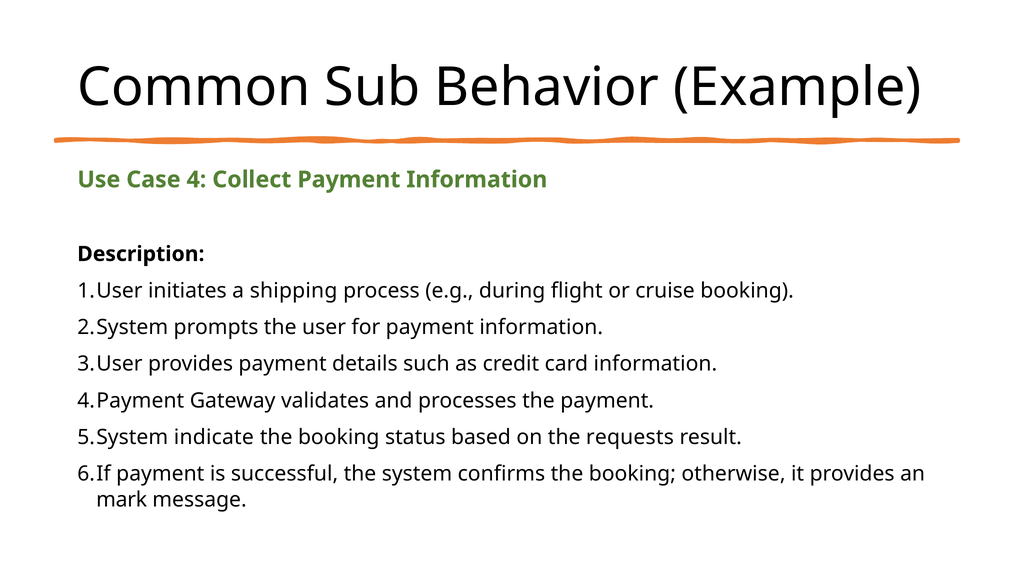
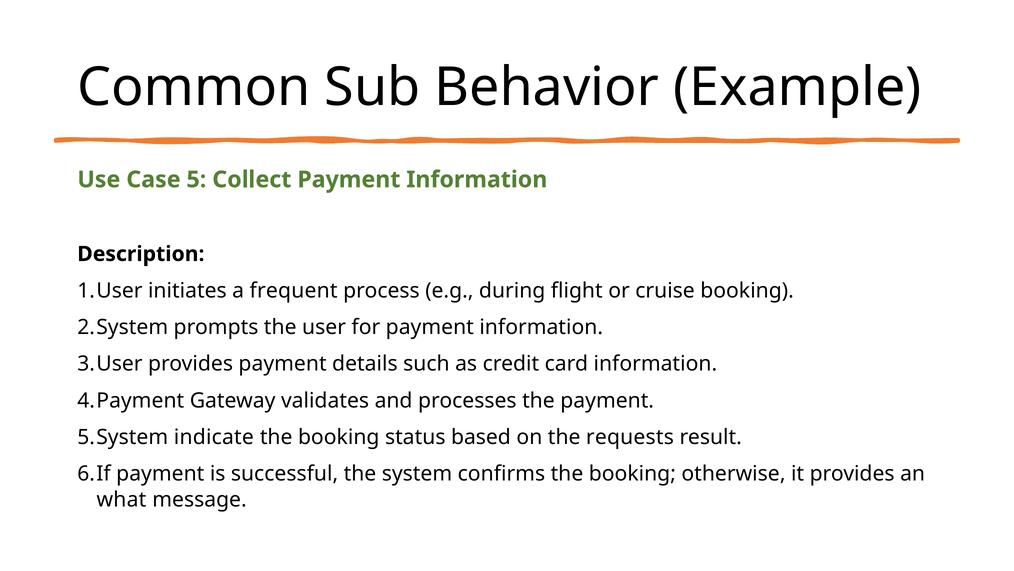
4: 4 -> 5 (196, 179)
shipping: shipping -> frequent (294, 290)
mark: mark -> what (121, 499)
